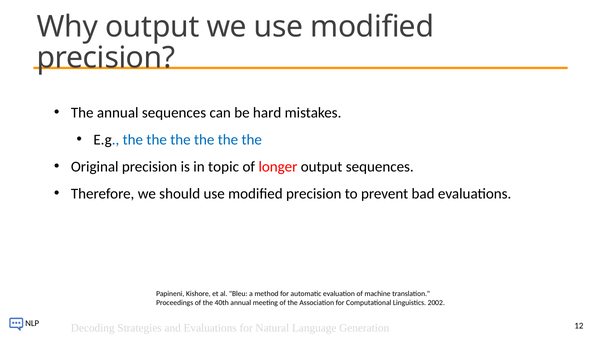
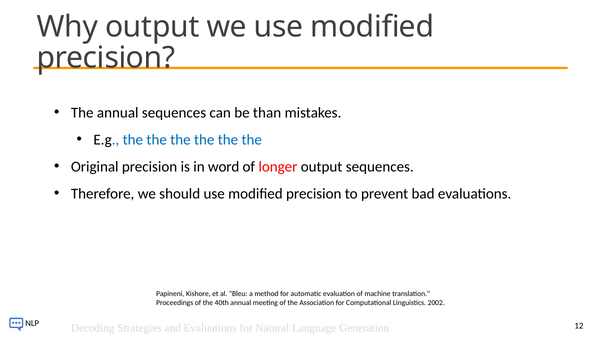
hard: hard -> than (267, 113)
topic: topic -> word (224, 167)
